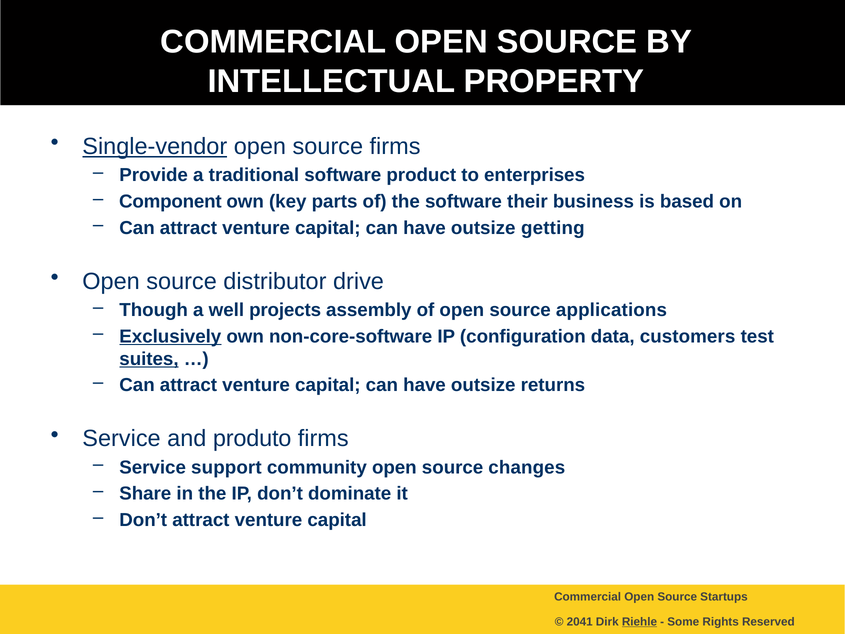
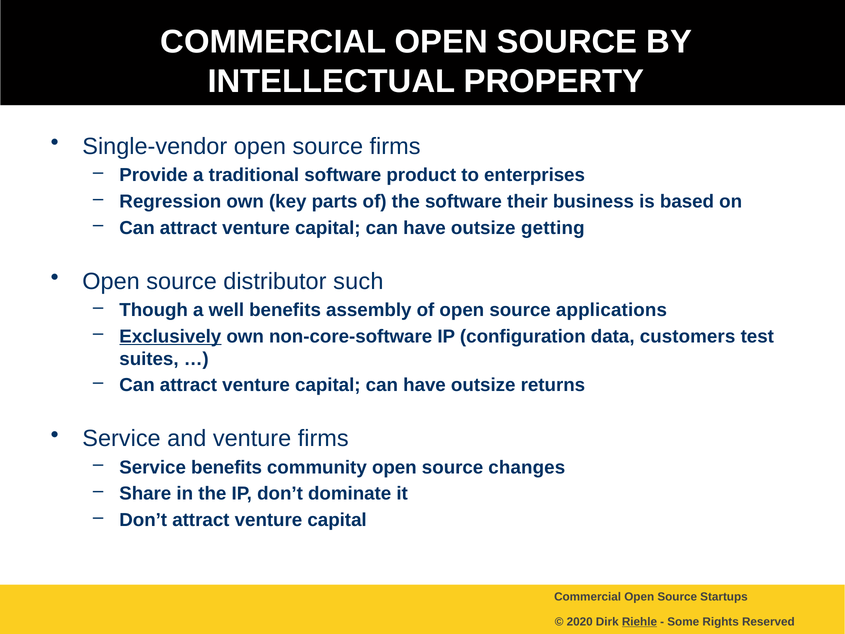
Single-vendor underline: present -> none (155, 146)
Component: Component -> Regression (170, 201)
drive: drive -> such (358, 281)
well projects: projects -> benefits (285, 310)
suites underline: present -> none (149, 359)
and produto: produto -> venture (252, 438)
Service support: support -> benefits (227, 467)
2041: 2041 -> 2020 (580, 622)
